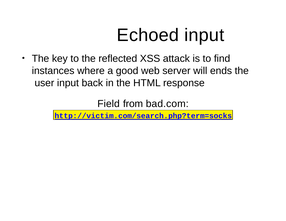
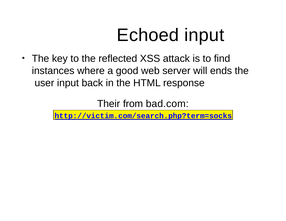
Field: Field -> Their (109, 104)
